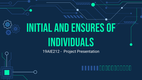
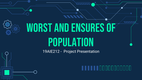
Initial: Initial -> Worst (39, 28)
individuals: individuals -> population (71, 42)
